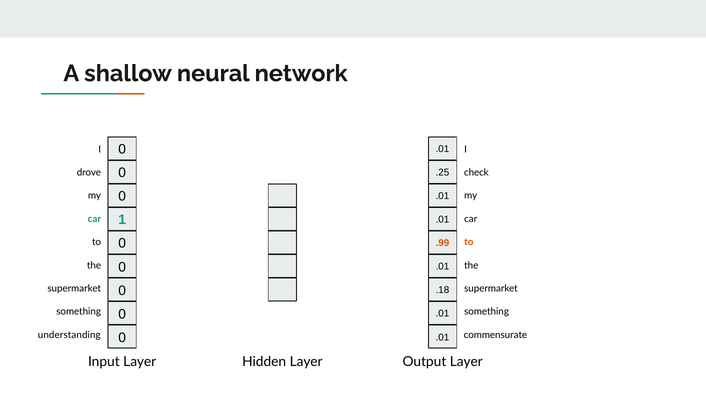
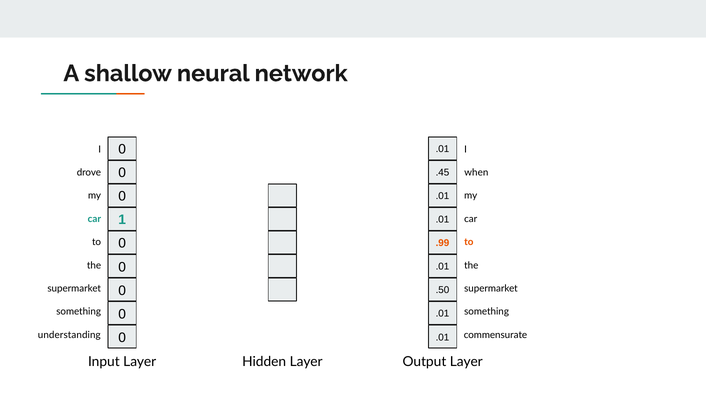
.25: .25 -> .45 (442, 173)
check: check -> when (476, 173)
.18: .18 -> .50 (442, 290)
